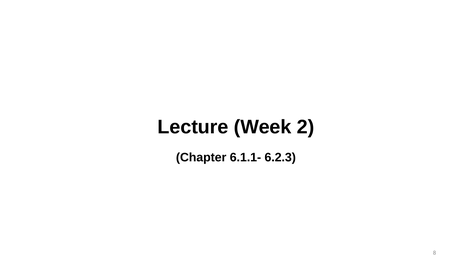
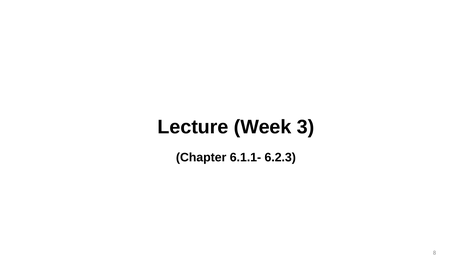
2: 2 -> 3 (306, 127)
